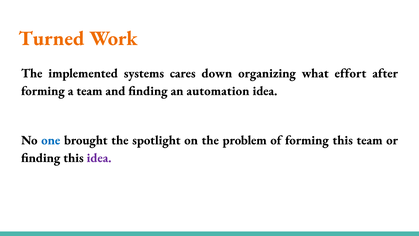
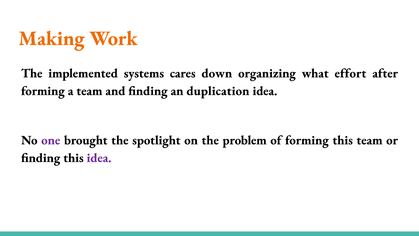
Turned: Turned -> Making (52, 38)
automation: automation -> duplication (218, 91)
one colour: blue -> purple (51, 140)
